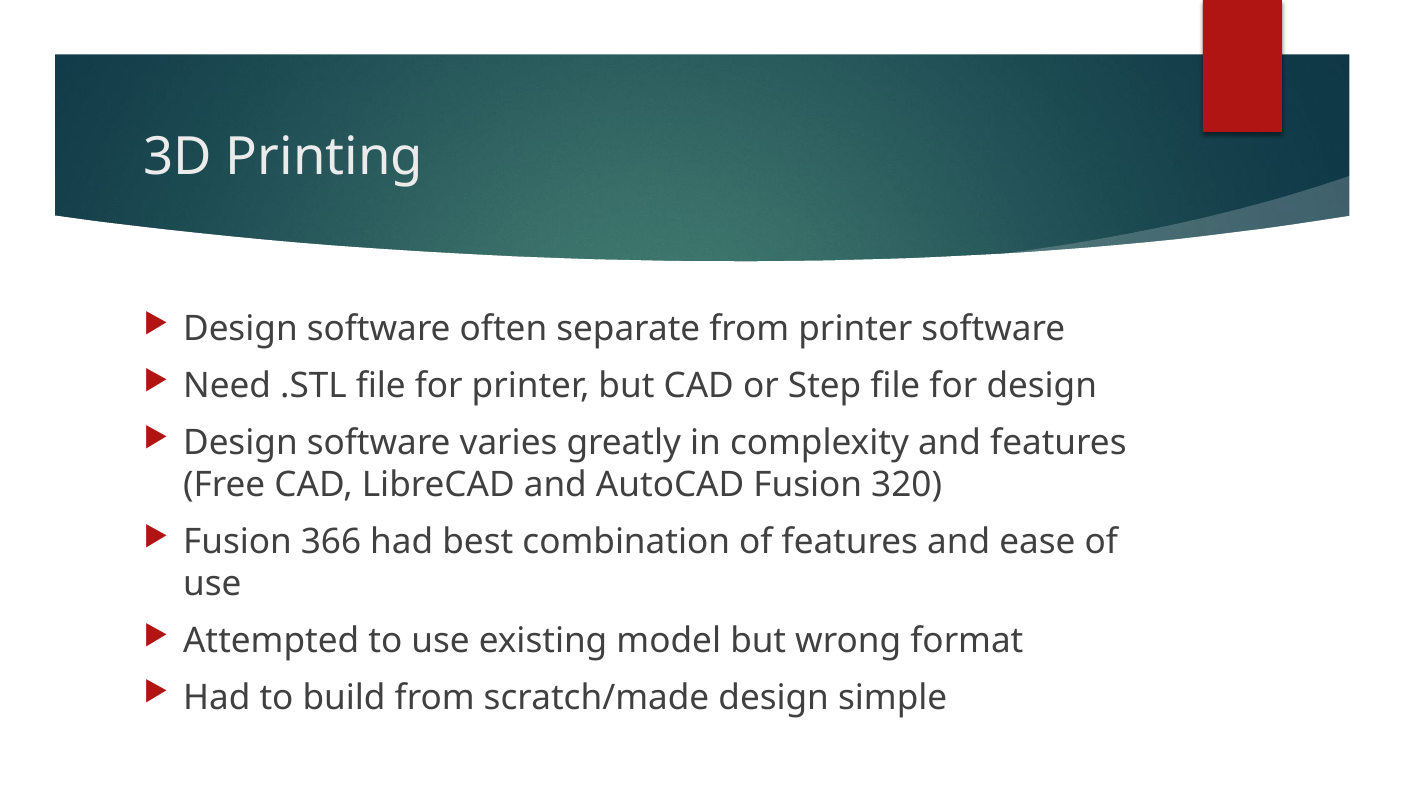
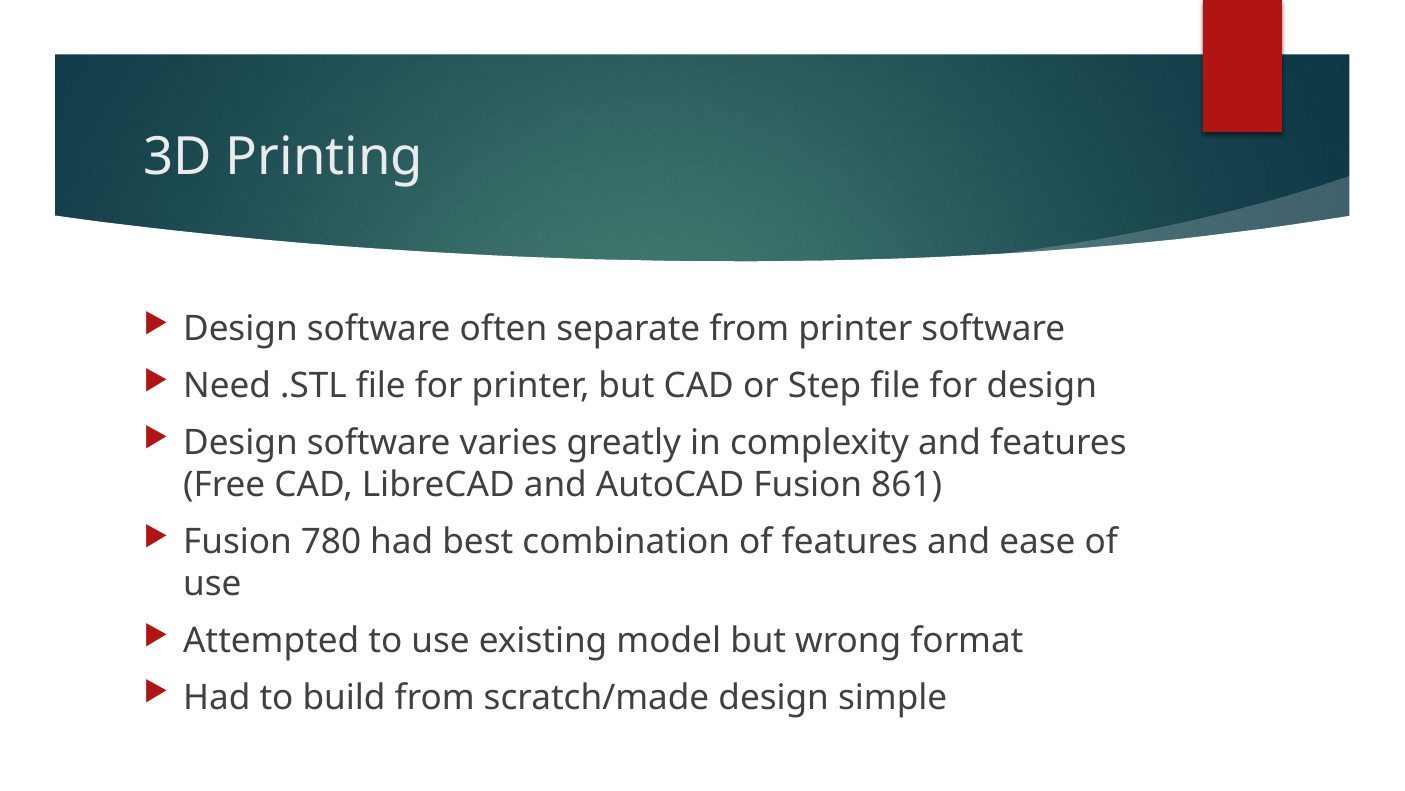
320: 320 -> 861 (907, 485)
366: 366 -> 780 (331, 541)
